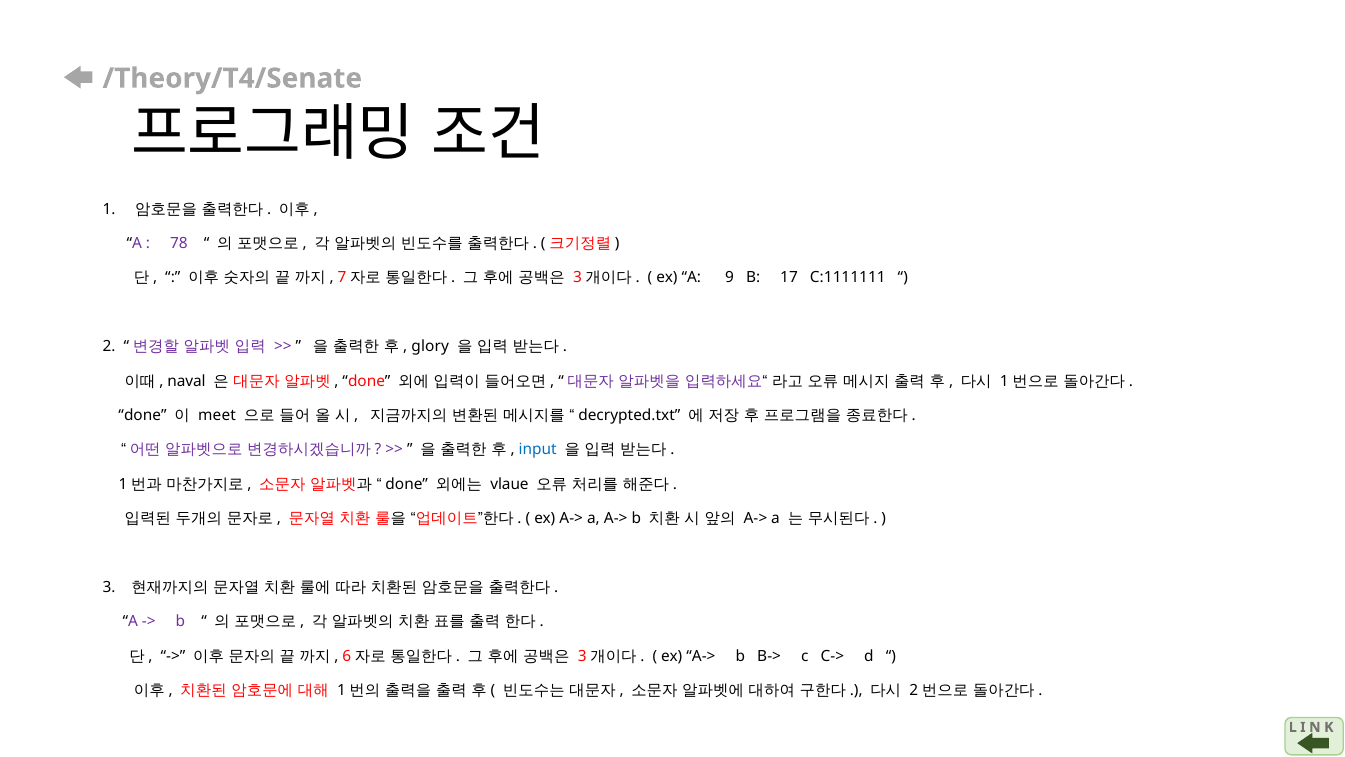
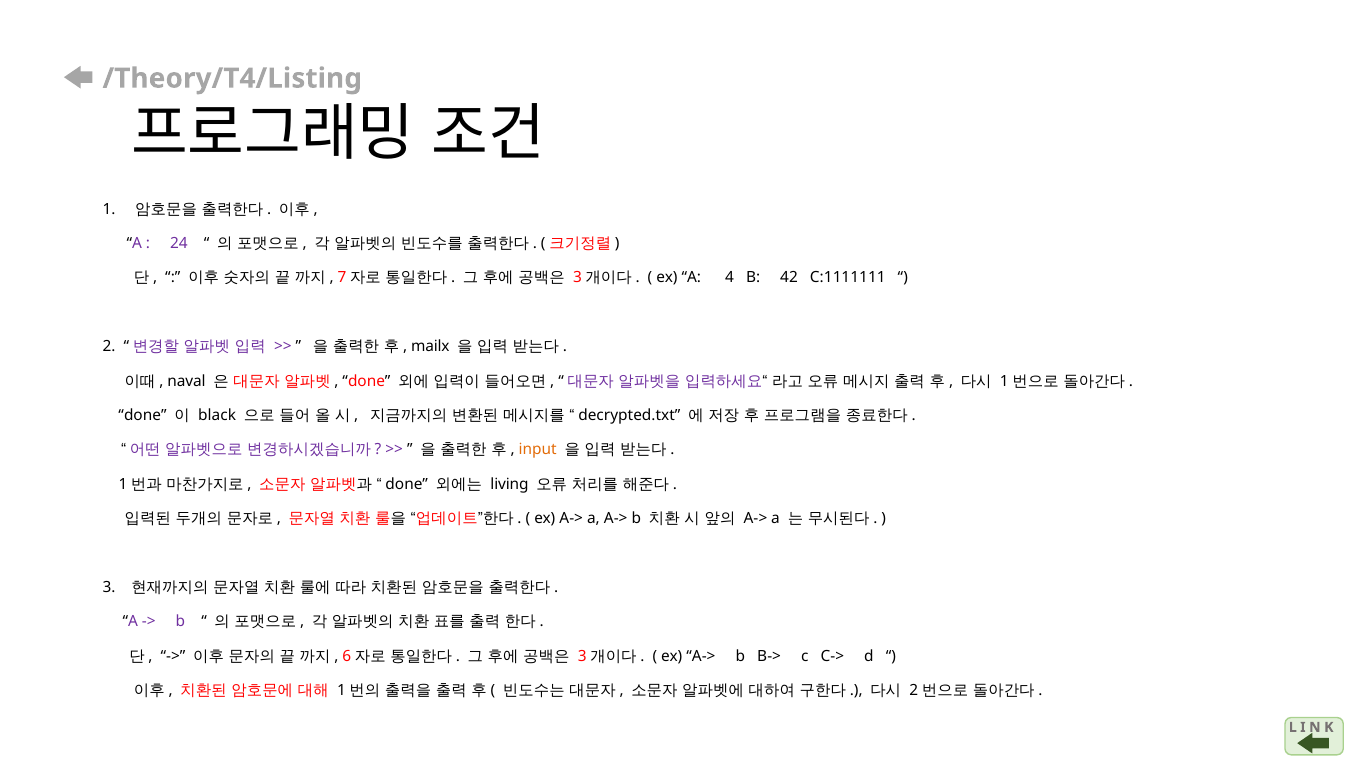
/Theory/T4/Senate: /Theory/T4/Senate -> /Theory/T4/Listing (232, 78)
78: 78 -> 24 (179, 243)
9: 9 -> 4 (730, 278)
17: 17 -> 42 (789, 278)
glory: glory -> mailx (430, 346)
meet: meet -> black (217, 415)
input colour: blue -> orange (538, 450)
vlaue: vlaue -> living (510, 484)
